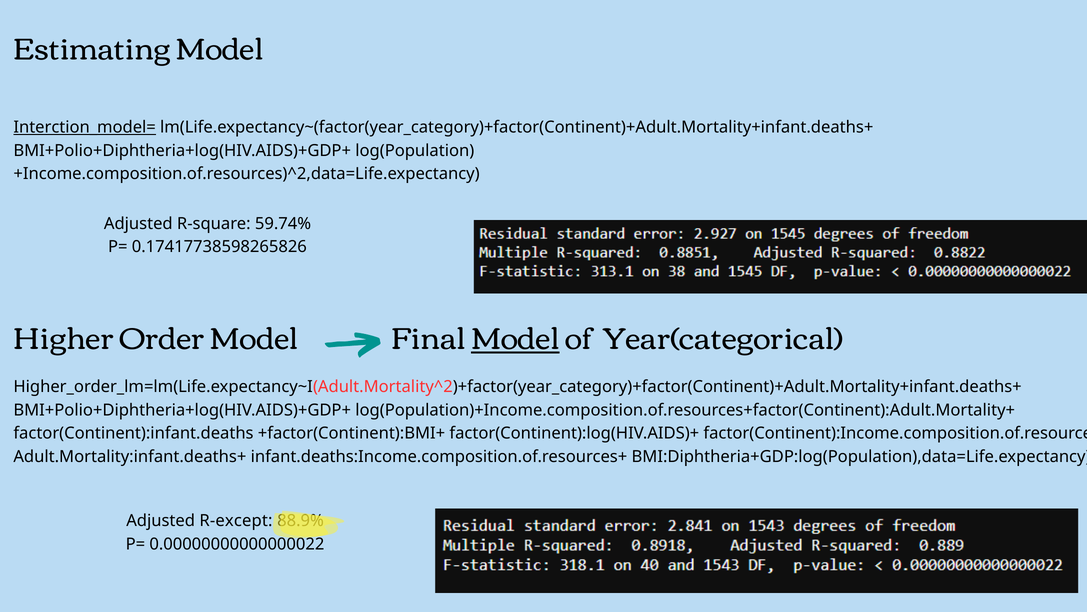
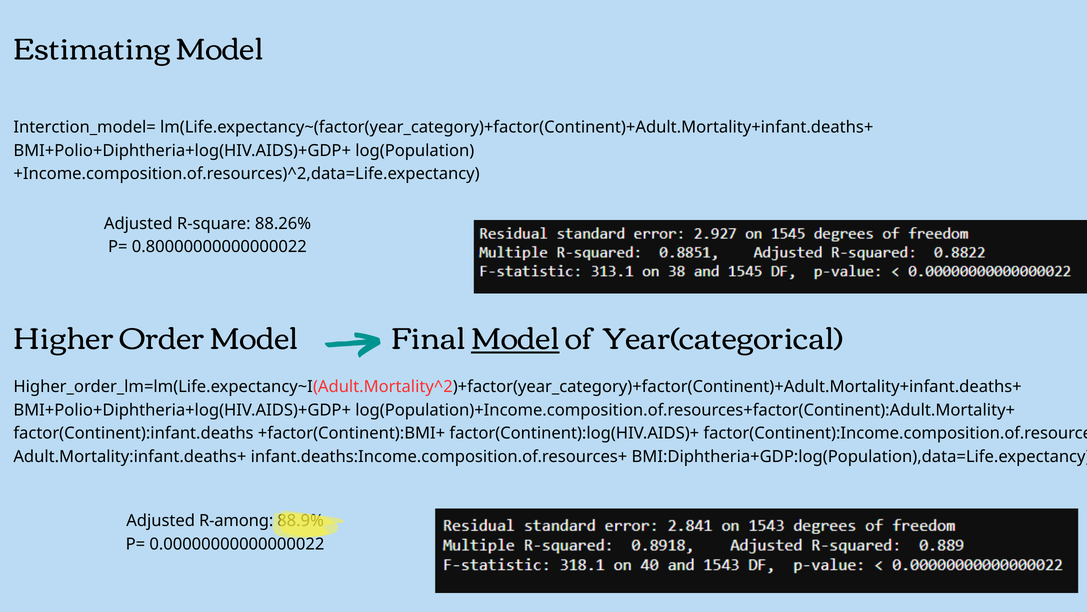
Interction_model= underline: present -> none (85, 127)
59.74%: 59.74% -> 88.26% (283, 223)
0.17417738598265826: 0.17417738598265826 -> 0.80000000000000022 (219, 247)
R-except: R-except -> R-among (236, 520)
